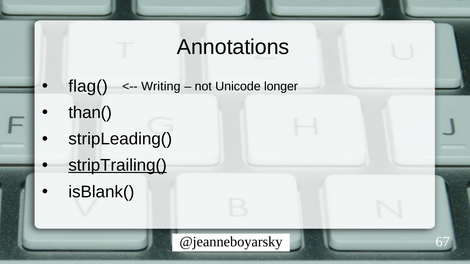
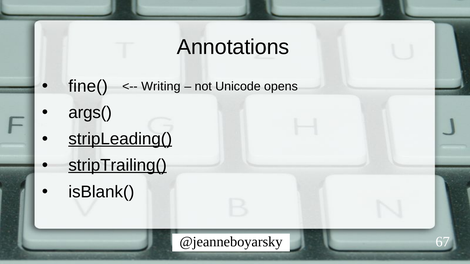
flag(: flag( -> fine( (88, 86)
longer: longer -> opens (281, 87)
than(: than( -> args( (90, 113)
stripLeading( underline: none -> present (120, 139)
